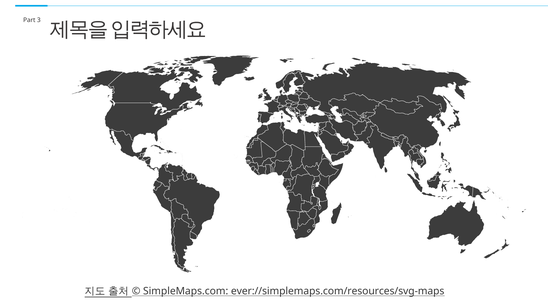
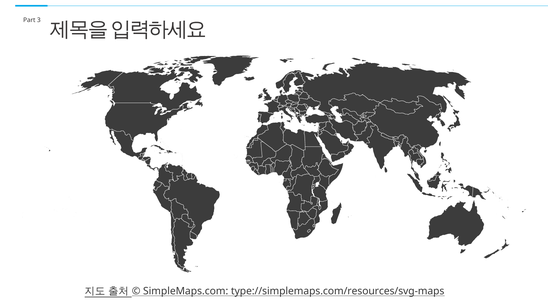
ever://simplemaps.com/resources/svg-maps: ever://simplemaps.com/resources/svg-maps -> type://simplemaps.com/resources/svg-maps (338, 291)
